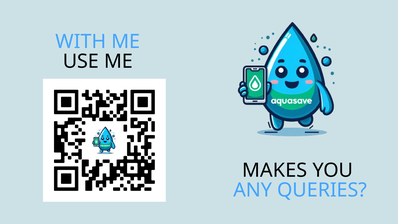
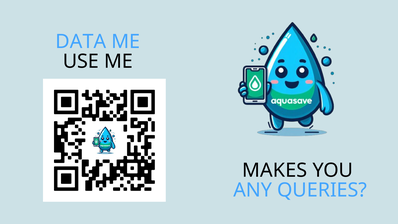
WITH: WITH -> DATA (81, 42)
